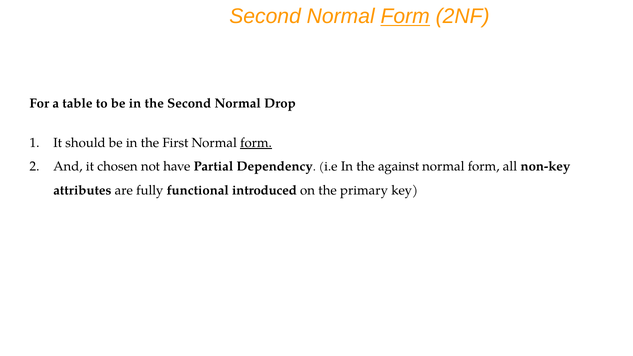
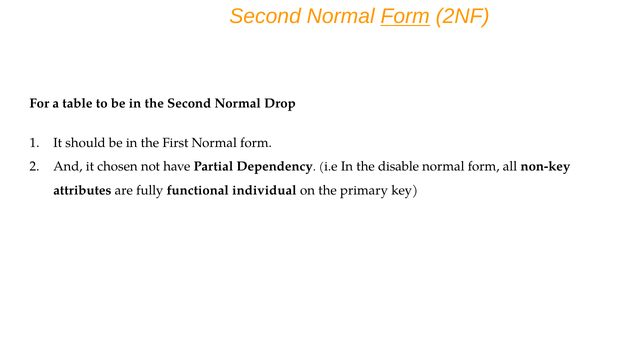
form underline: present -> none (256, 143)
against: against -> disable (399, 167)
introduced: introduced -> individual (264, 190)
